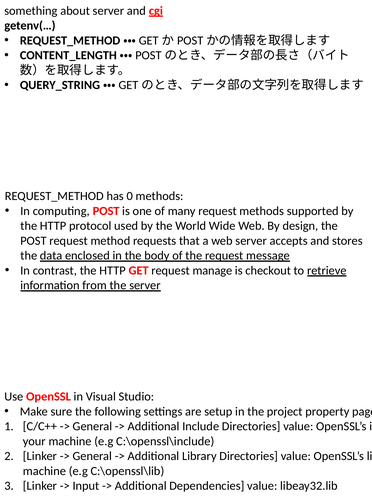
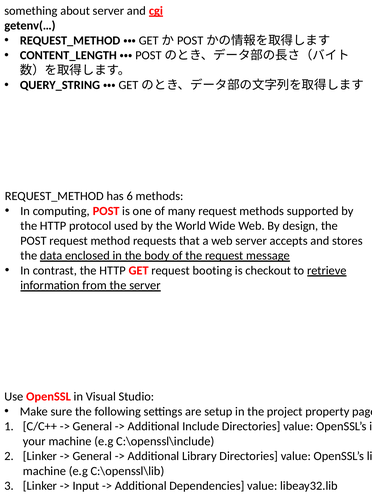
0: 0 -> 6 (130, 196)
manage: manage -> booting (212, 271)
